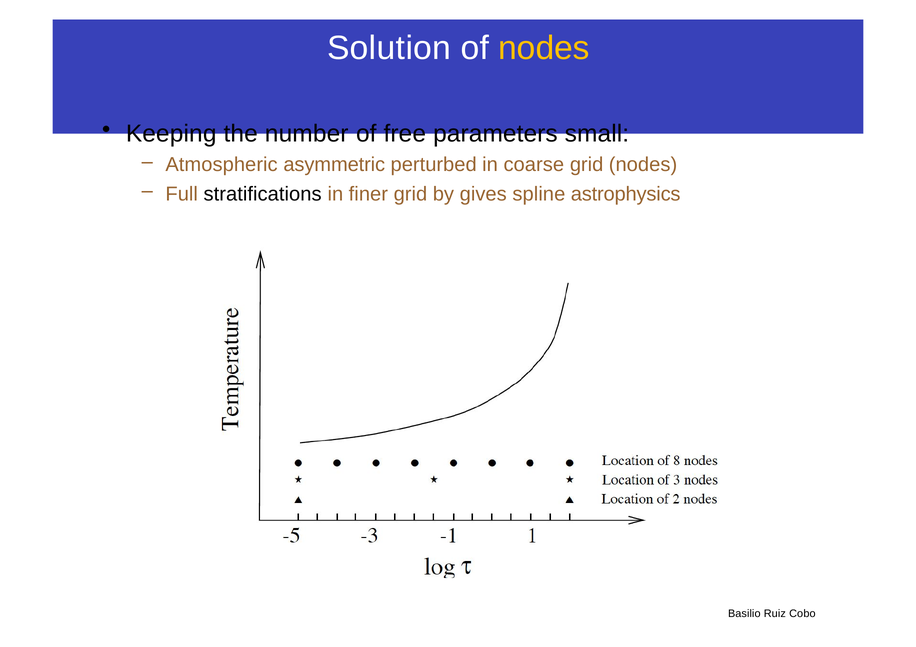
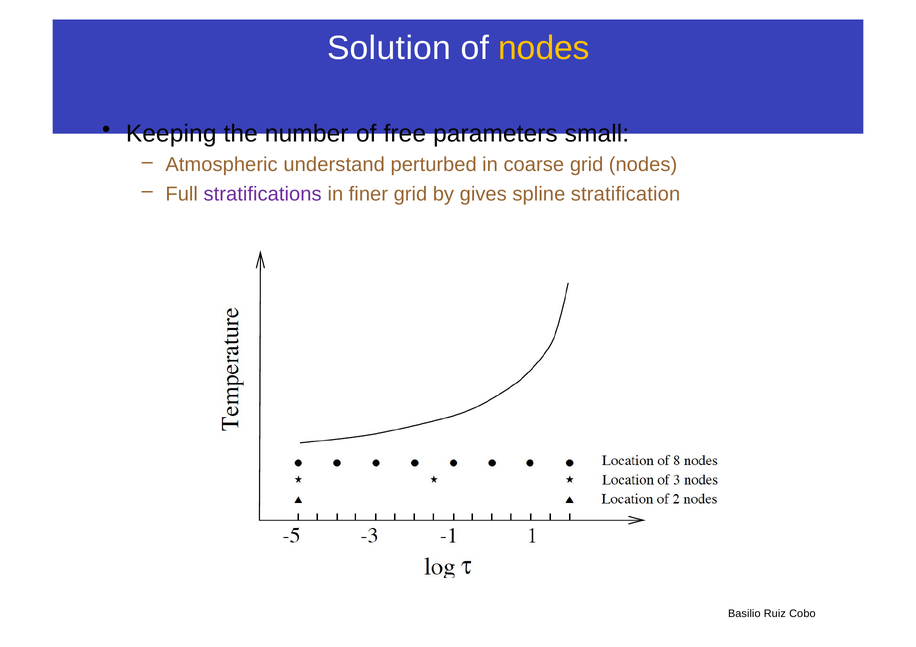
asymmetric: asymmetric -> understand (334, 165)
stratifications colour: black -> purple (263, 194)
astrophysics: astrophysics -> stratification (626, 194)
